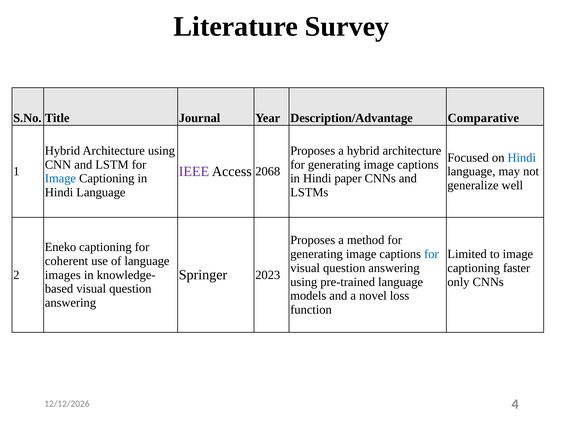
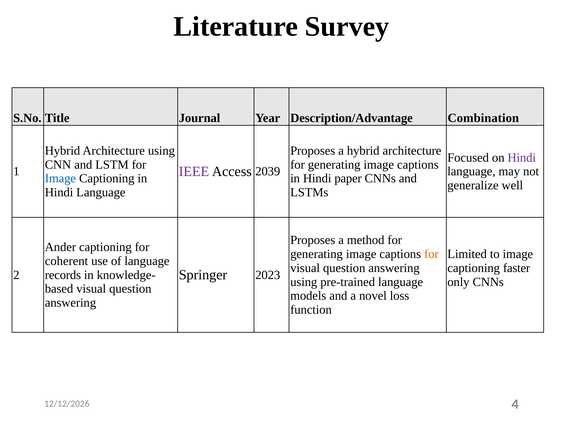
Comparative: Comparative -> Combination (483, 118)
Hindi colour: blue -> purple (522, 157)
2068: 2068 -> 2039 (268, 171)
Eneko: Eneko -> Ander (60, 247)
for colour: blue -> orange (431, 254)
images: images -> records (63, 274)
